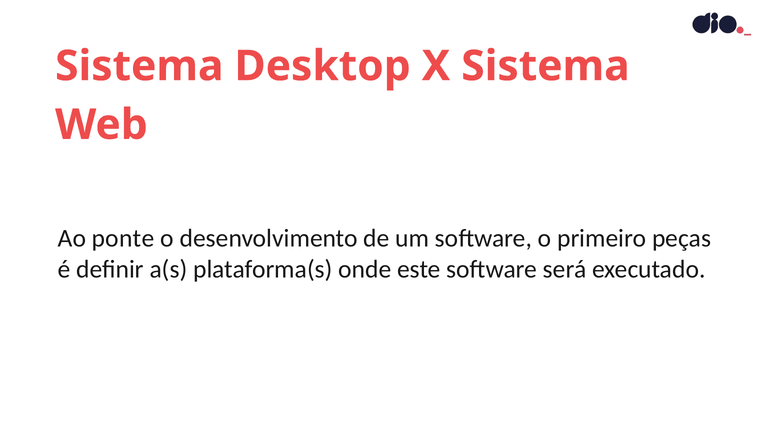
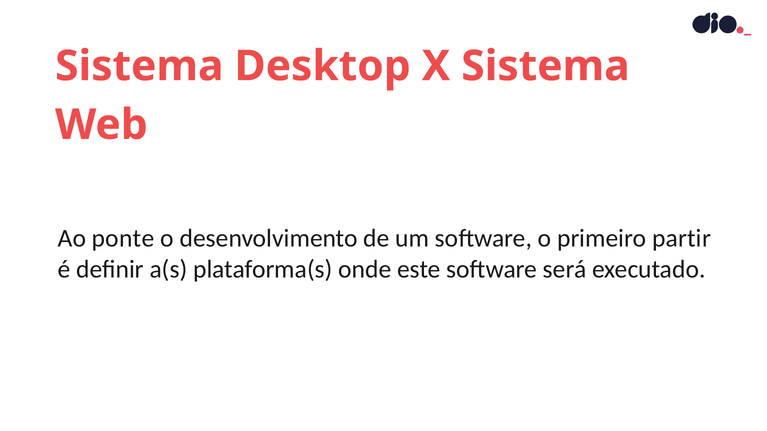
peças: peças -> partir (681, 239)
